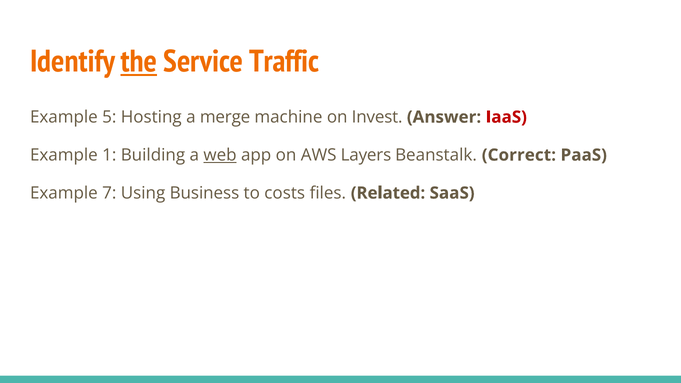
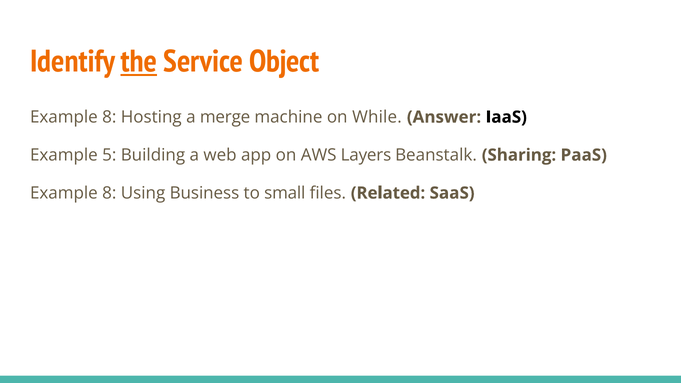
Traffic: Traffic -> Object (284, 61)
5: 5 -> 8 (109, 117)
Invest: Invest -> While (377, 117)
IaaS colour: red -> black (506, 117)
1: 1 -> 5 (109, 155)
web underline: present -> none (220, 155)
Correct: Correct -> Sharing (519, 155)
7: 7 -> 8 (109, 193)
costs: costs -> small (285, 193)
